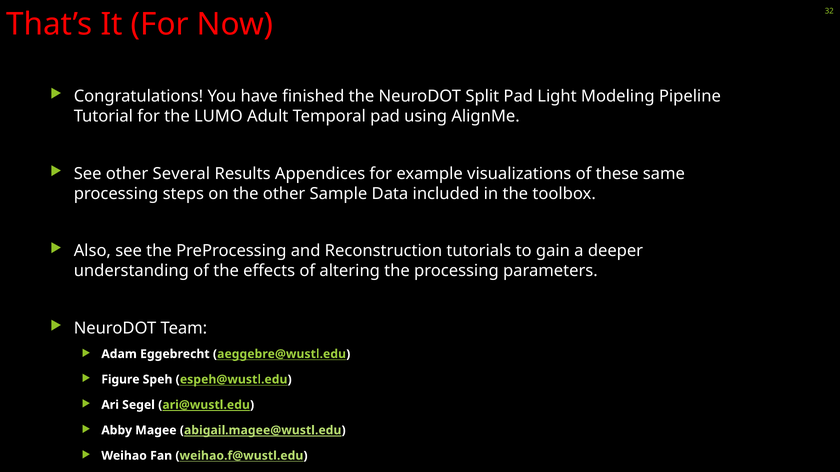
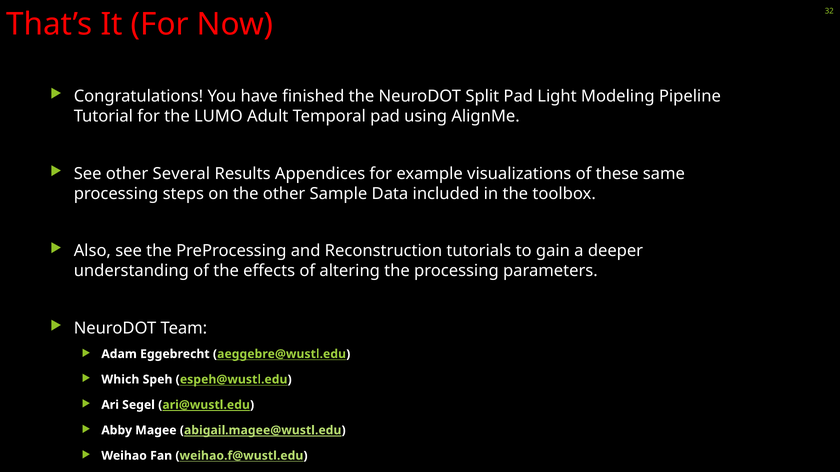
Figure: Figure -> Which (120, 380)
